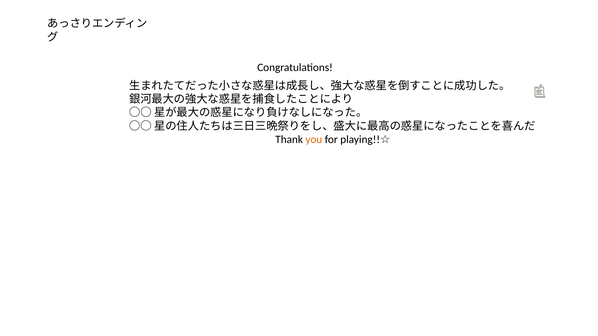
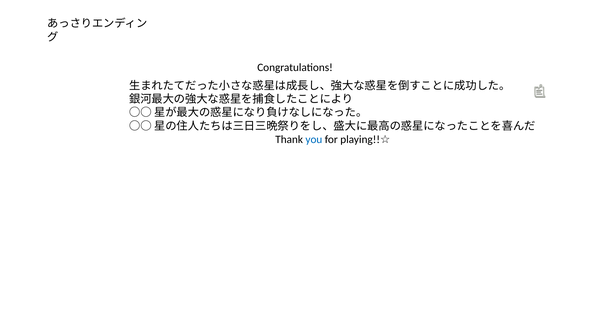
you colour: orange -> blue (314, 140)
